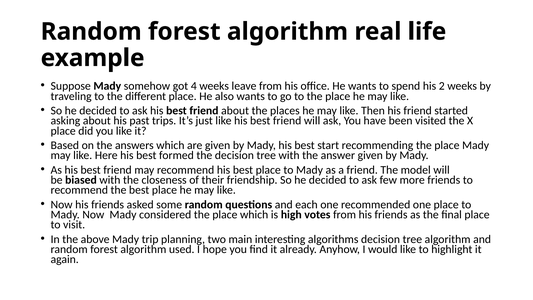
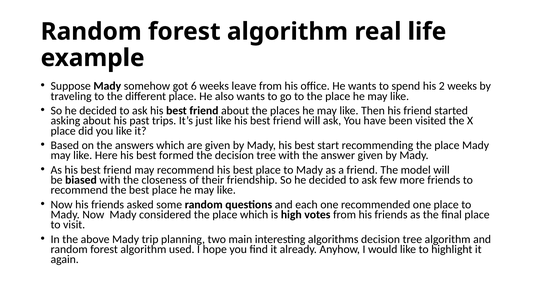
4: 4 -> 6 (194, 86)
